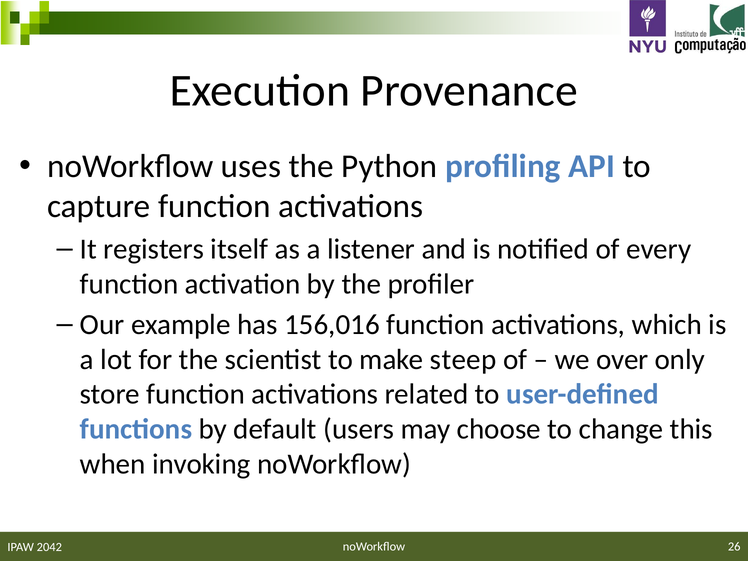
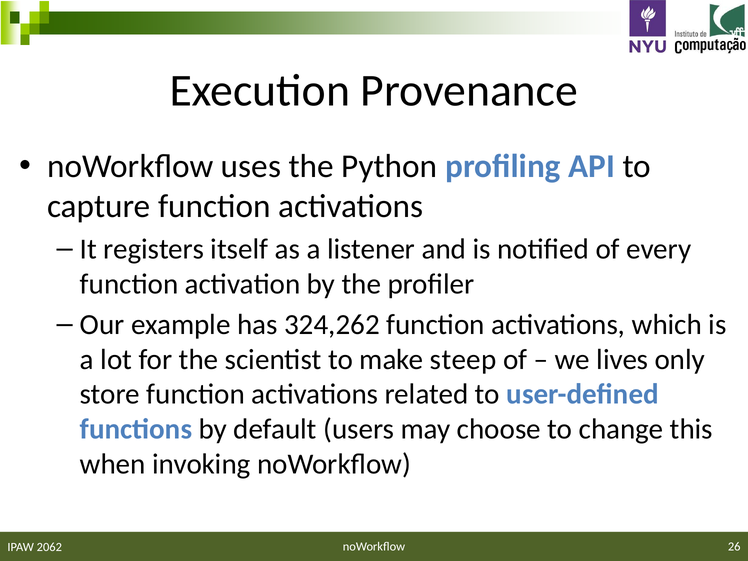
156,016: 156,016 -> 324,262 (332, 325)
over: over -> lives (622, 359)
2042: 2042 -> 2062 (49, 547)
